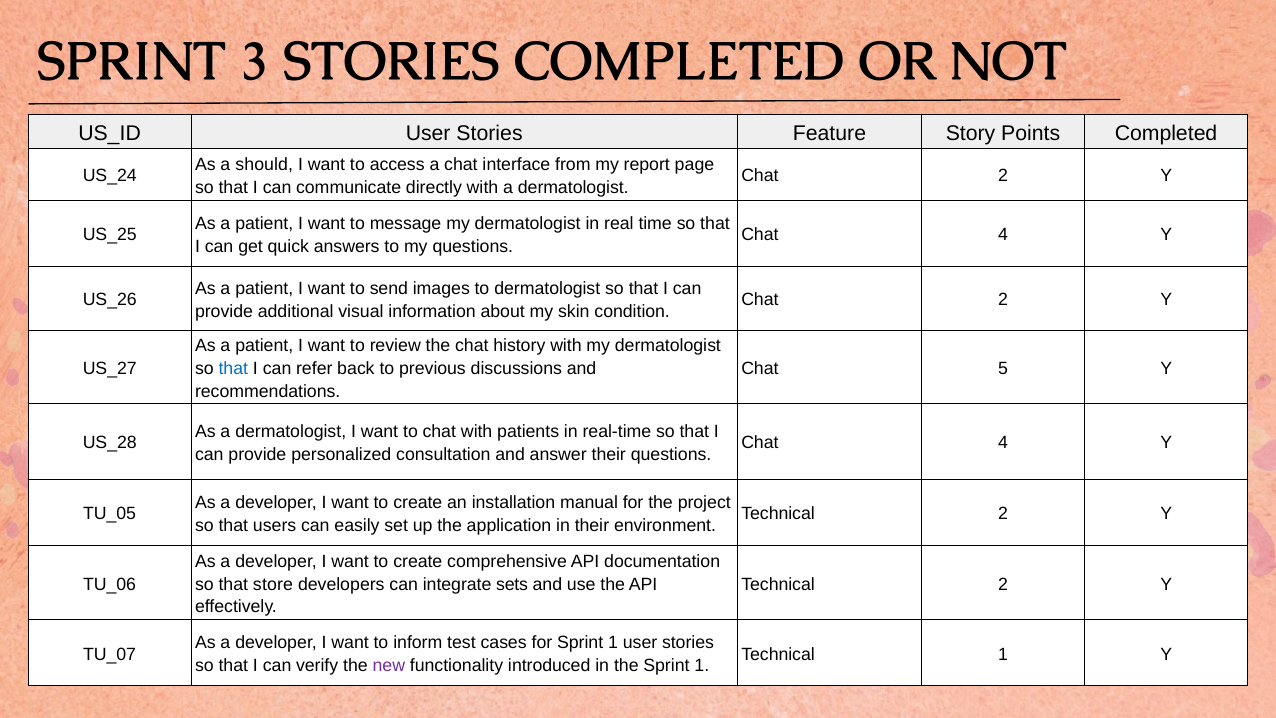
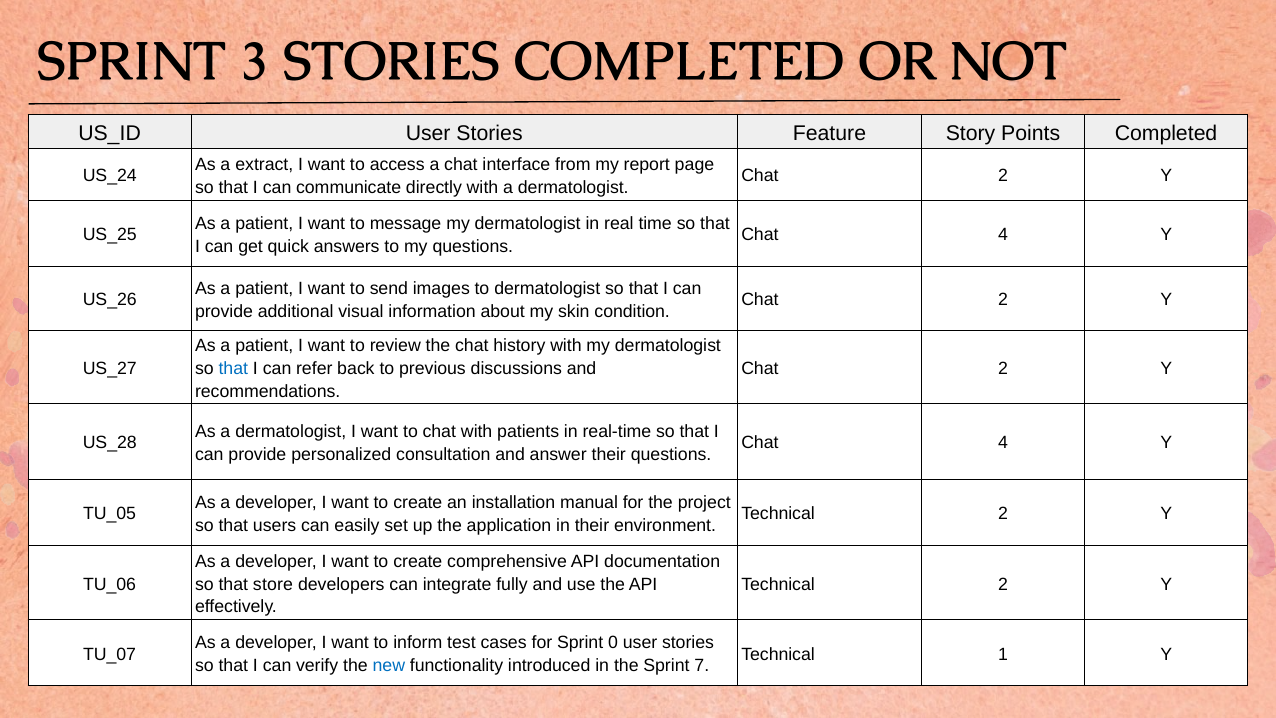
should: should -> extract (264, 164)
5: 5 -> 2 (1003, 369)
sets: sets -> fully (512, 584)
for Sprint 1: 1 -> 0 (613, 643)
new colour: purple -> blue (389, 665)
the Sprint 1: 1 -> 7 (702, 665)
